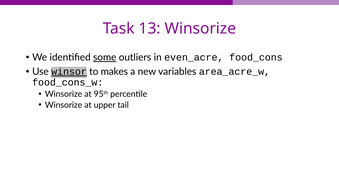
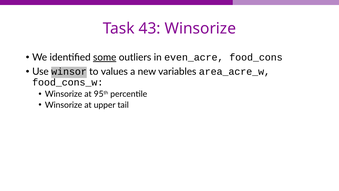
13: 13 -> 43 (150, 28)
winsor underline: present -> none (69, 72)
makes: makes -> values (114, 72)
